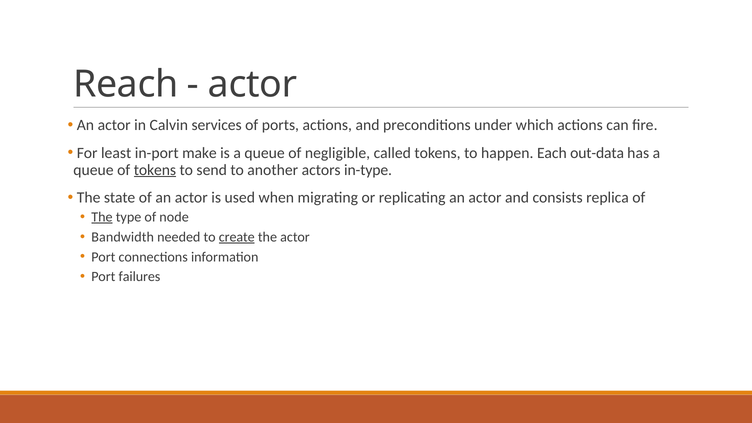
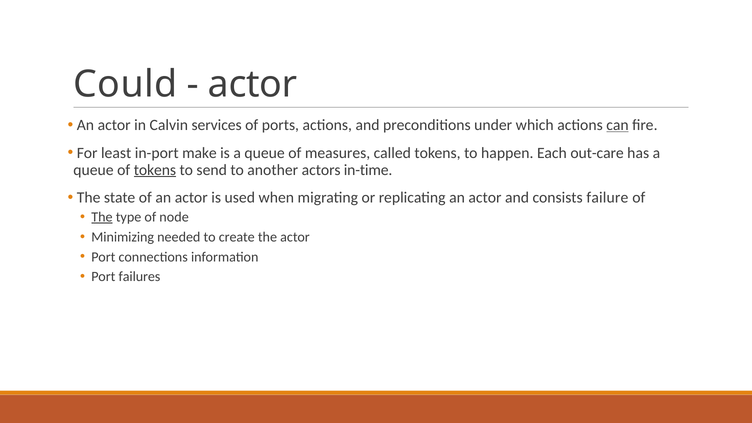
Reach: Reach -> Could (125, 84)
can underline: none -> present (617, 125)
negligible: negligible -> measures (338, 153)
out-data: out-data -> out-care (597, 153)
in-type: in-type -> in-time (368, 170)
replica: replica -> failure (607, 198)
Bandwidth: Bandwidth -> Minimizing (123, 237)
create underline: present -> none (237, 237)
